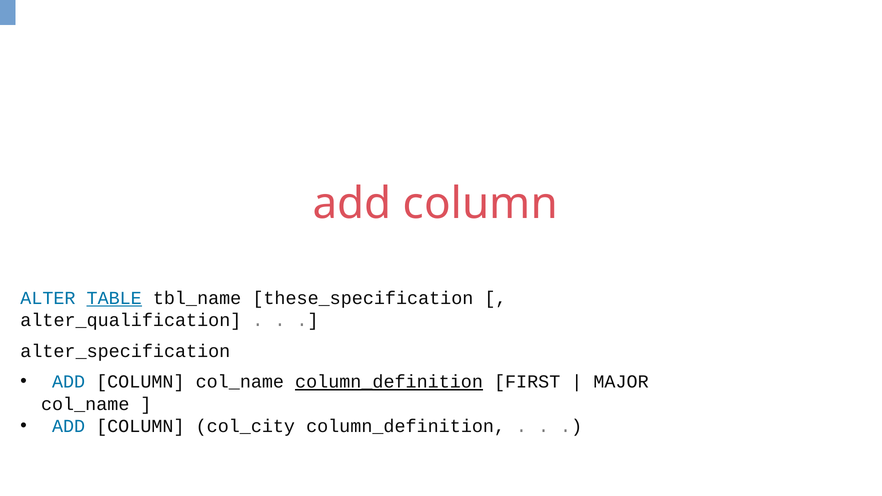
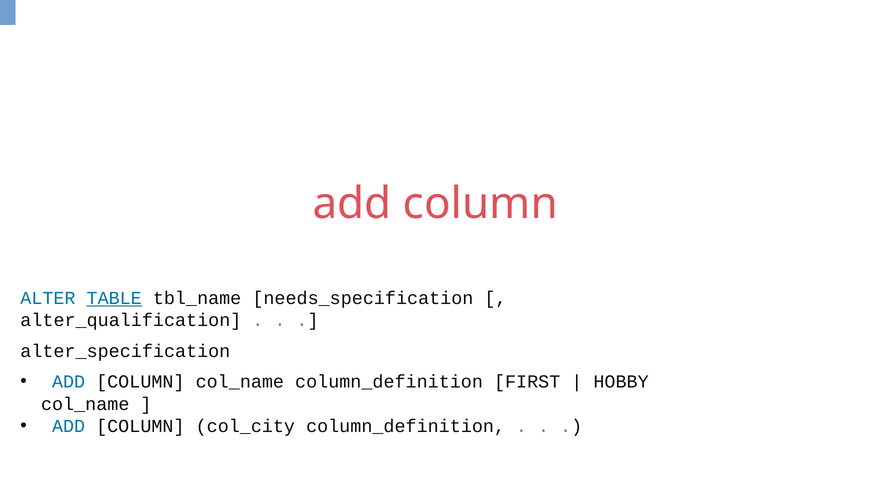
these_specification: these_specification -> needs_specification (363, 298)
column_definition underline: present -> none (389, 382)
MAJOR: MAJOR -> HOBBY (621, 382)
